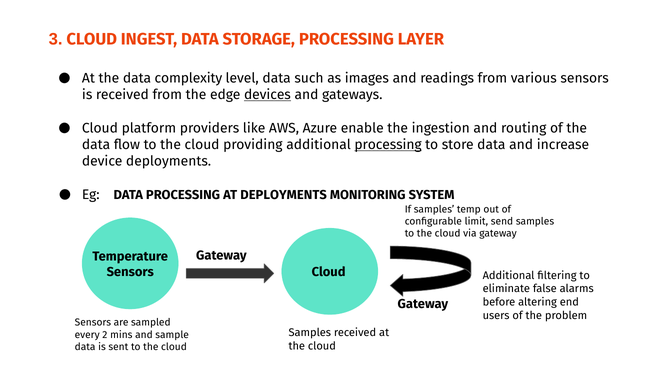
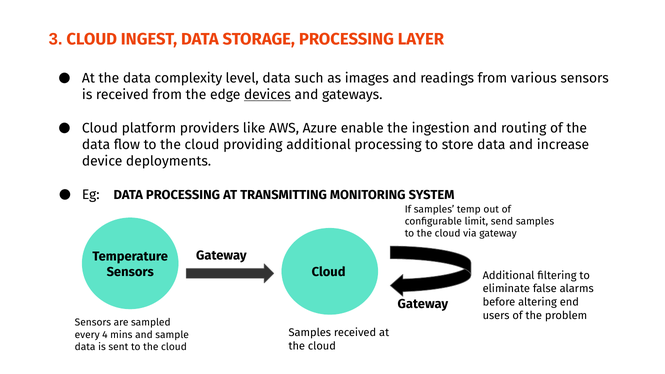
processing underline: present -> none (388, 145)
AT DEPLOYMENTS: DEPLOYMENTS -> TRANSMITTING (284, 195)
2: 2 -> 4 (105, 335)
